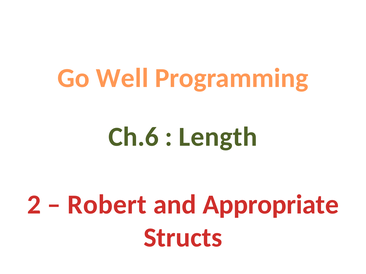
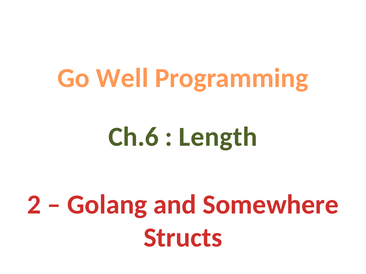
Robert: Robert -> Golang (107, 205)
Appropriate: Appropriate -> Somewhere (271, 205)
